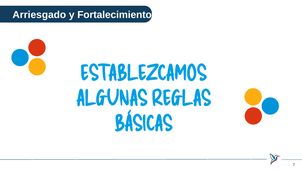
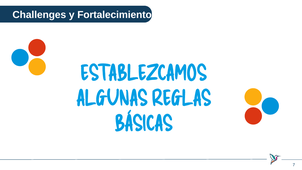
Arriesgado: Arriesgado -> Challenges (39, 15)
